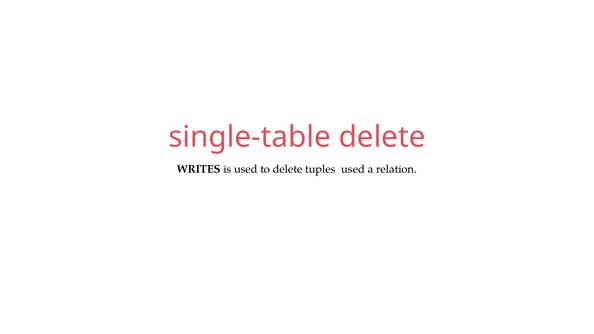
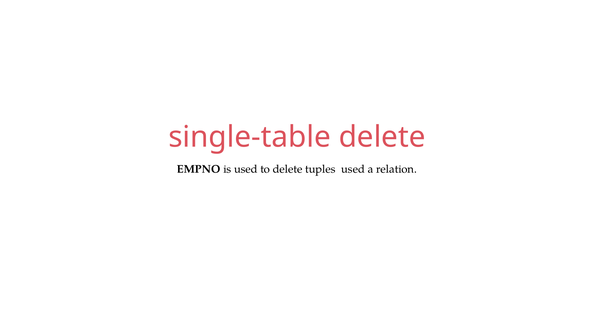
WRITES: WRITES -> EMPNO (199, 169)
